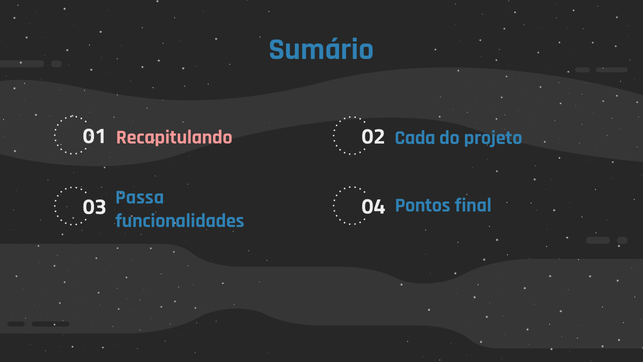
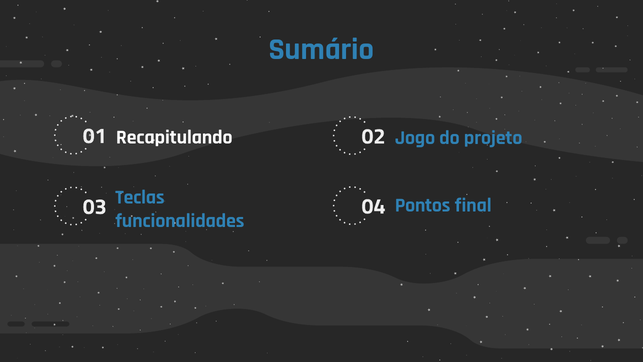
Recapitulando colour: pink -> white (174, 137)
Cada: Cada -> Jogo (415, 138)
Passa: Passa -> Teclas (140, 197)
